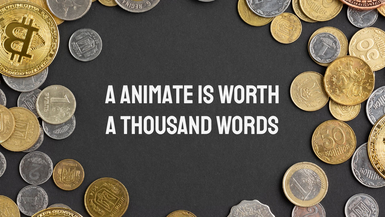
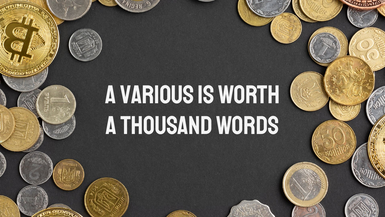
animate: animate -> various (157, 95)
